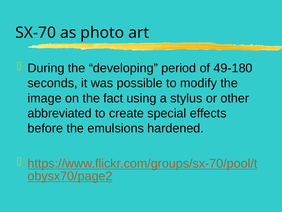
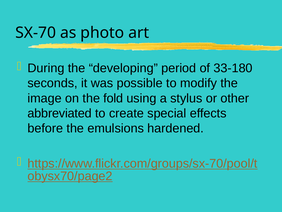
49-180: 49-180 -> 33-180 (233, 68)
fact: fact -> fold (113, 98)
